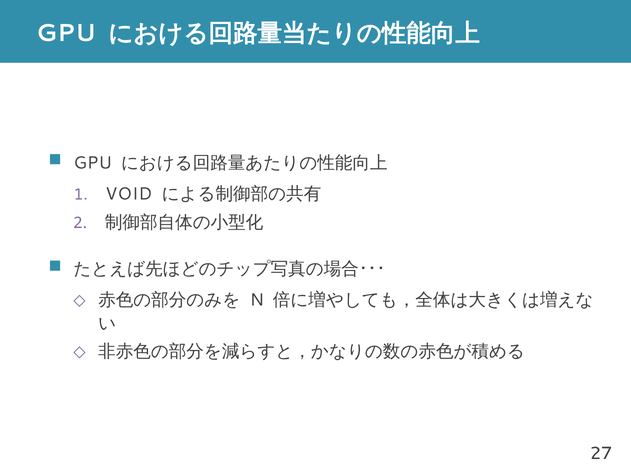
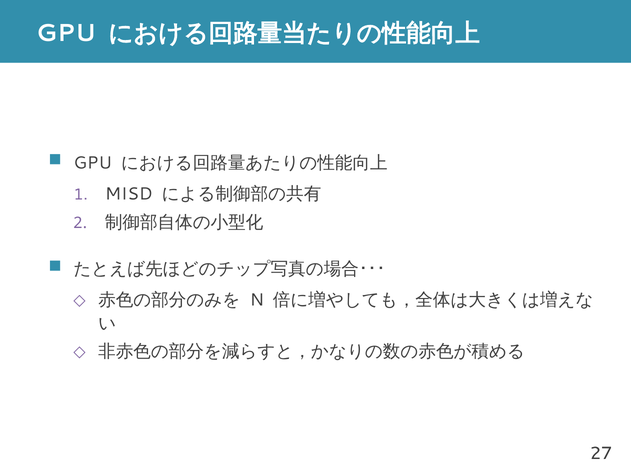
VOID: VOID -> MISD (129, 194)
